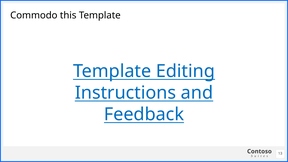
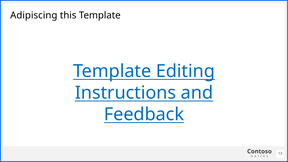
Commodo: Commodo -> Adipiscing (34, 15)
